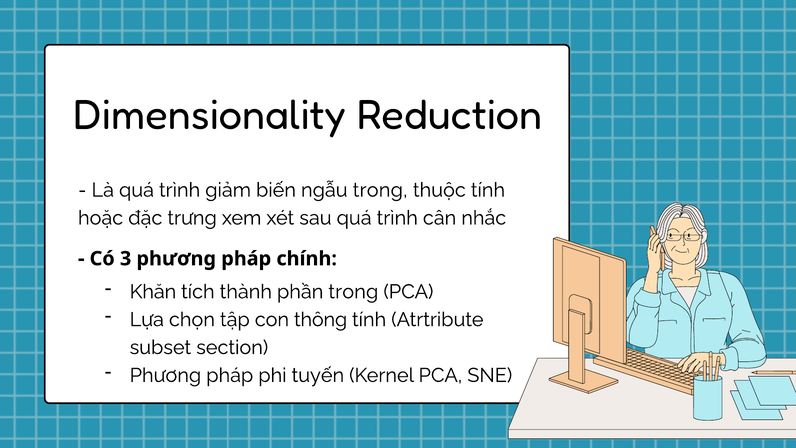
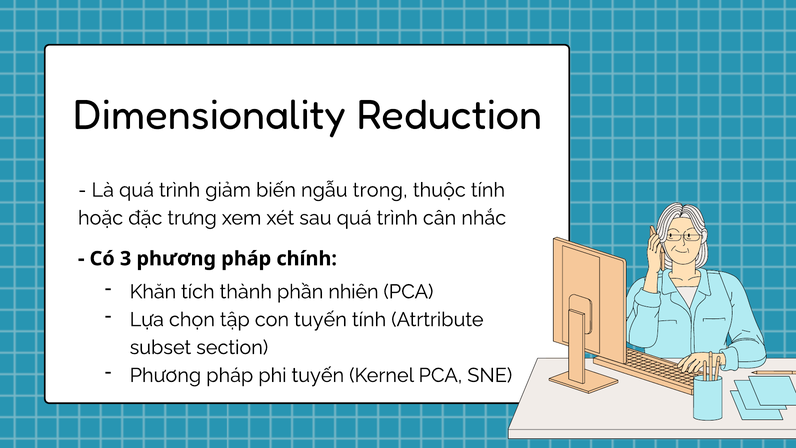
phần trong: trong -> nhiên (353, 292)
con thông: thông -> tuyến (320, 319)
